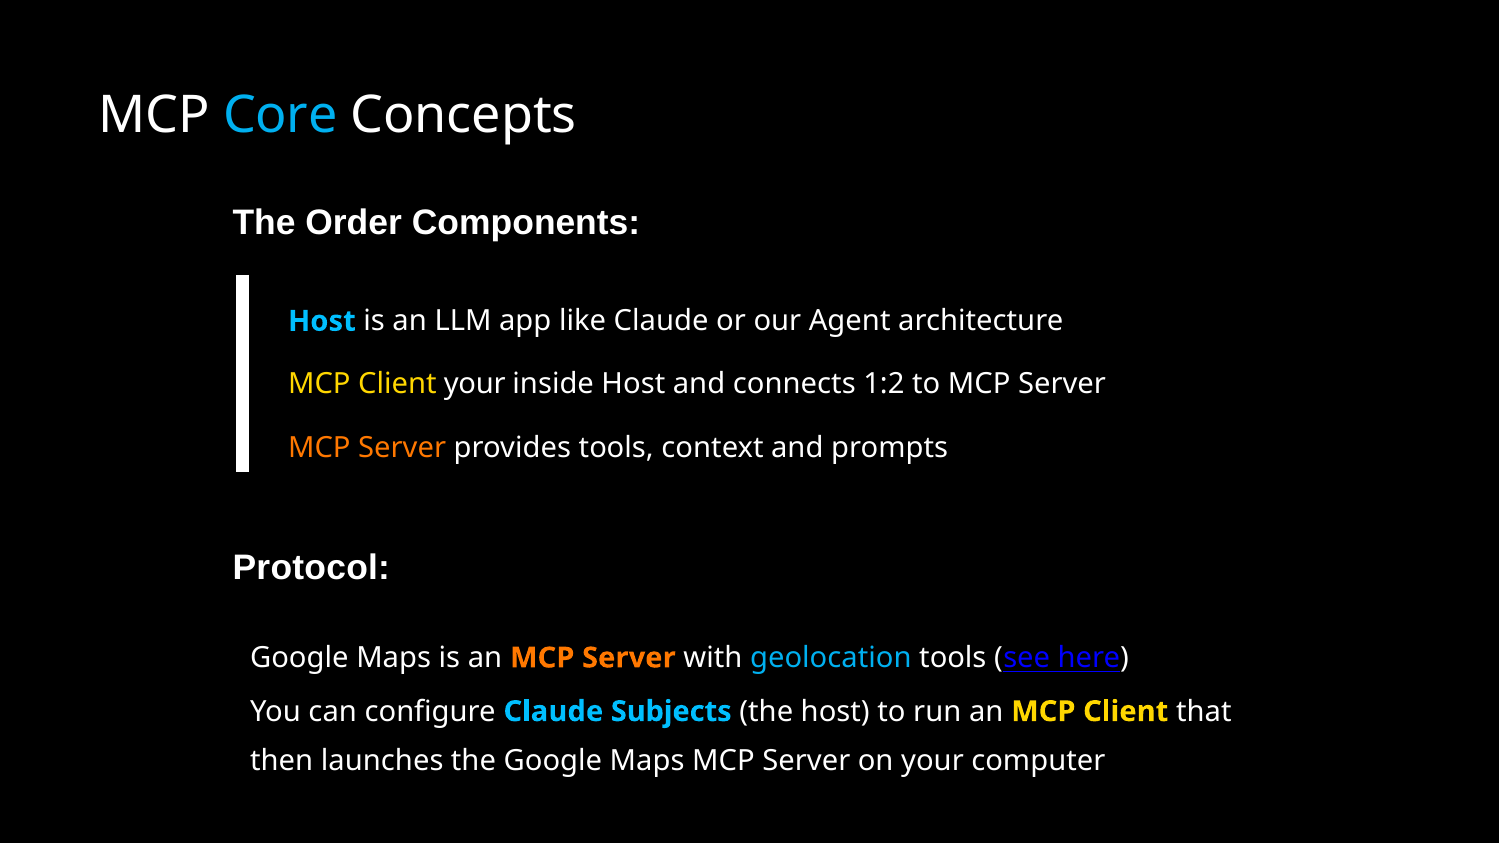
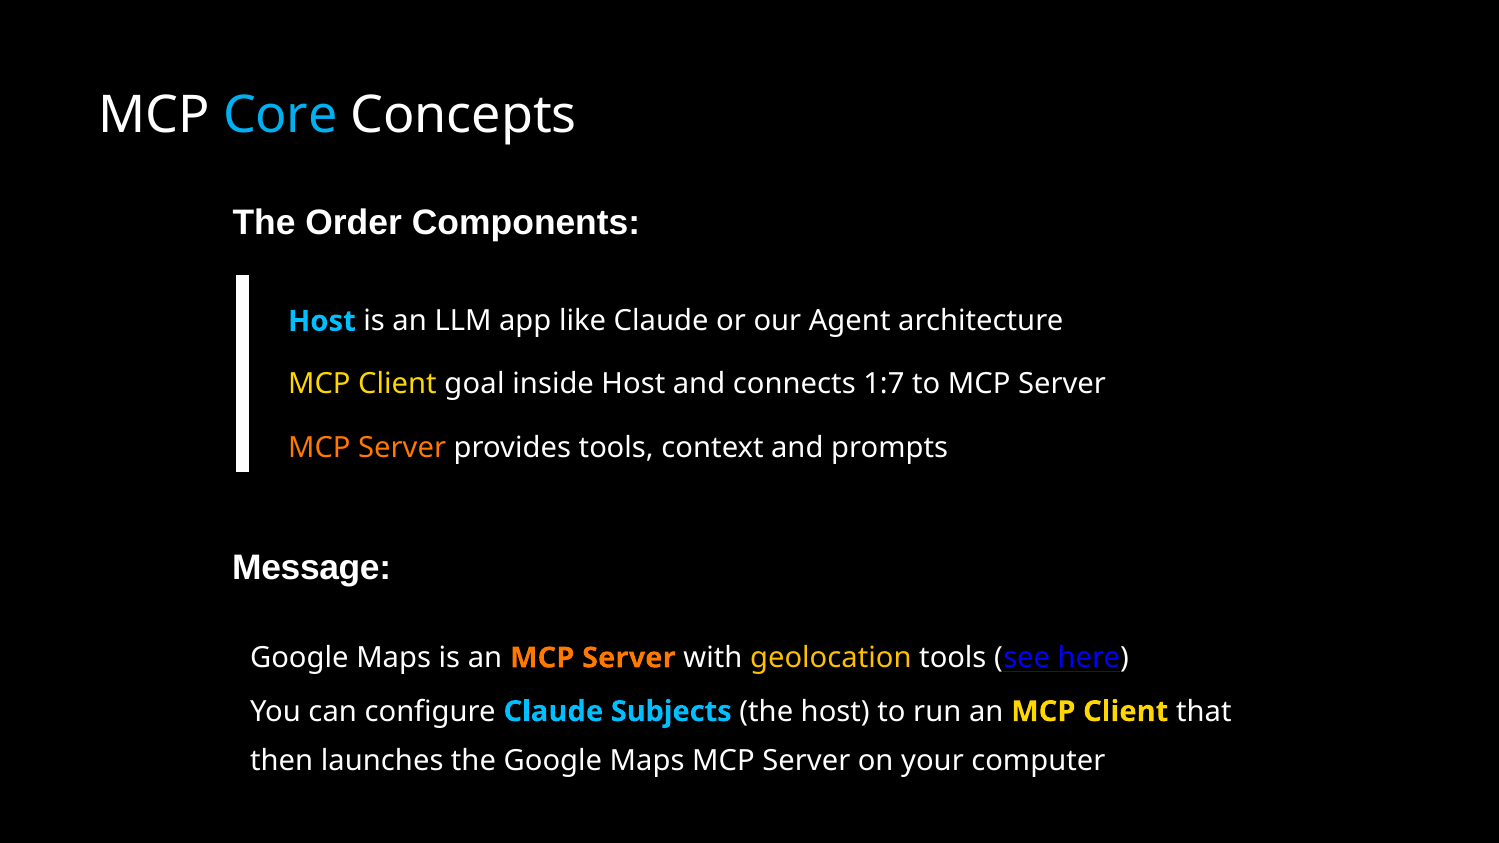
Client your: your -> goal (475, 384)
1:2: 1:2 -> 1:7 (884, 384)
Protocol: Protocol -> Message (312, 568)
geolocation colour: light blue -> yellow (831, 658)
